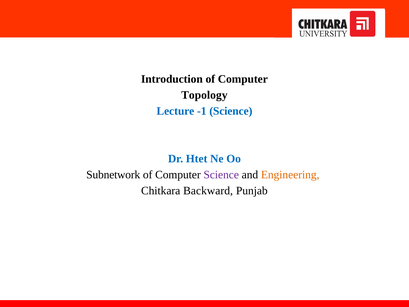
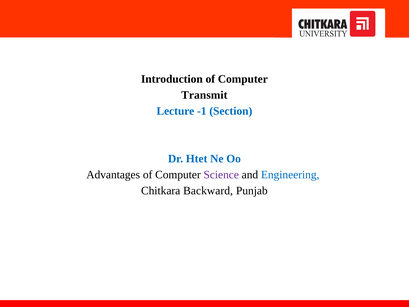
Topology: Topology -> Transmit (204, 95)
-1 Science: Science -> Section (231, 111)
Subnetwork: Subnetwork -> Advantages (113, 175)
Engineering colour: orange -> blue (290, 175)
